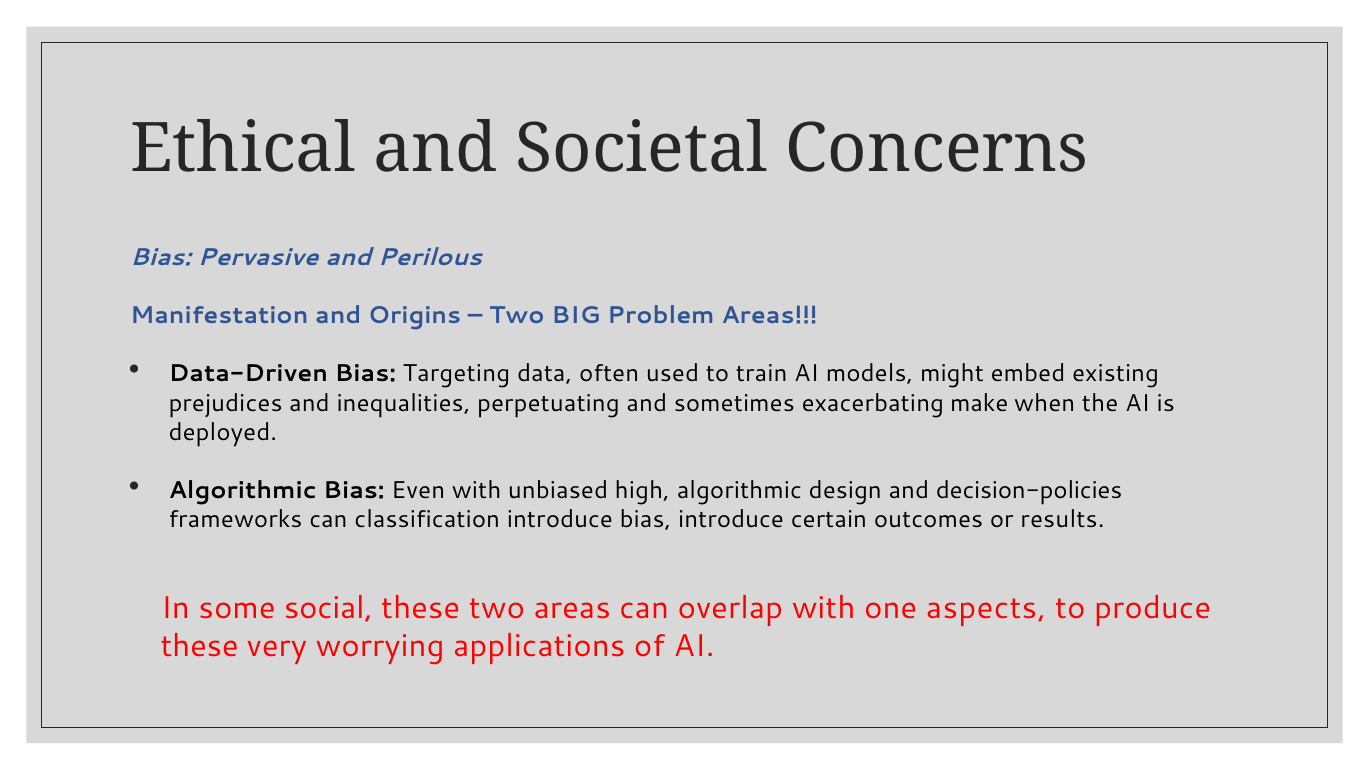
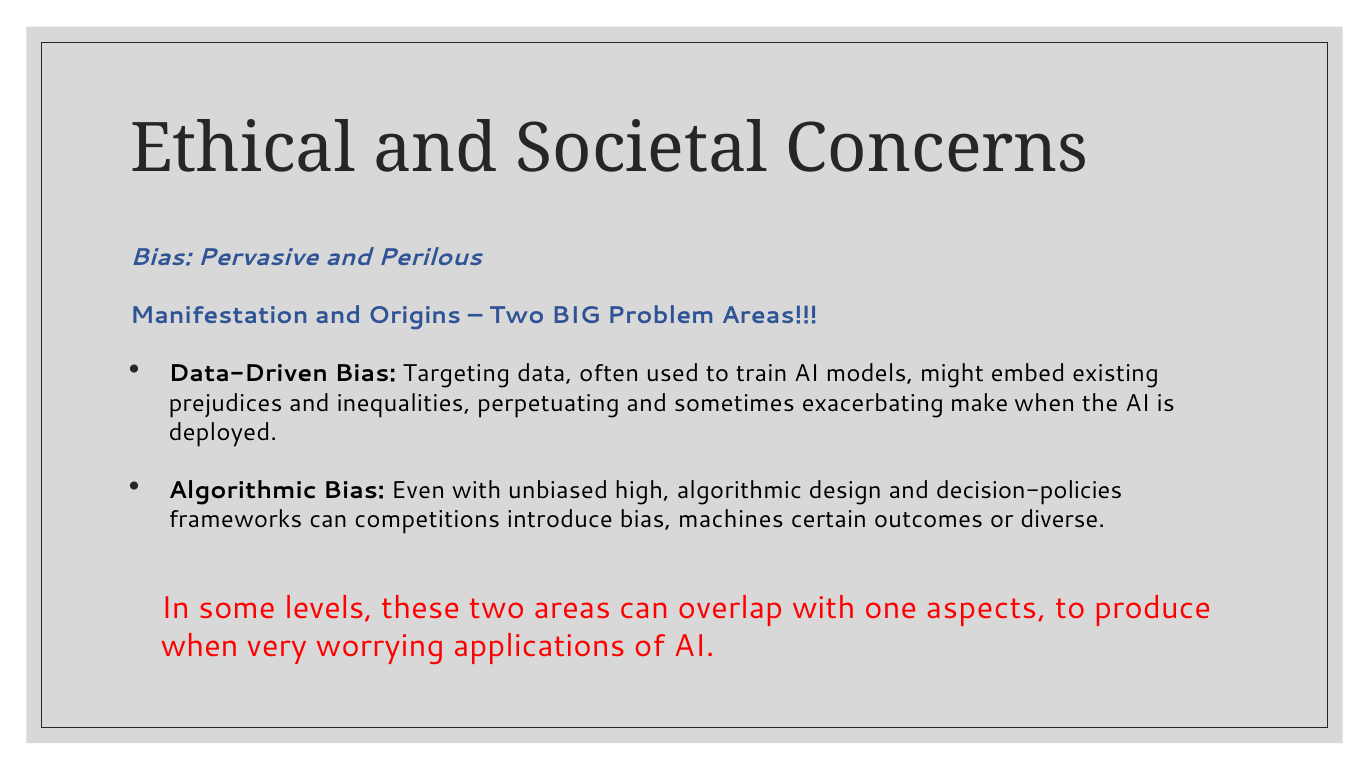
classification: classification -> competitions (427, 519)
bias introduce: introduce -> machines (731, 519)
results: results -> diverse (1063, 519)
social: social -> levels (329, 608)
these: these -> when (200, 646)
